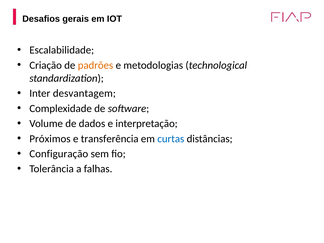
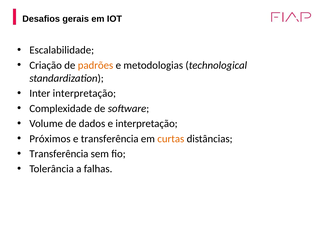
Inter desvantagem: desvantagem -> interpretação (84, 93)
curtas colour: blue -> orange (171, 139)
Configuração: Configuração -> Transferência (59, 154)
